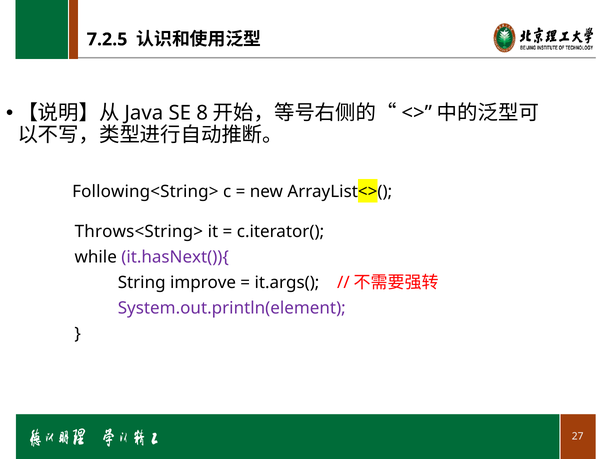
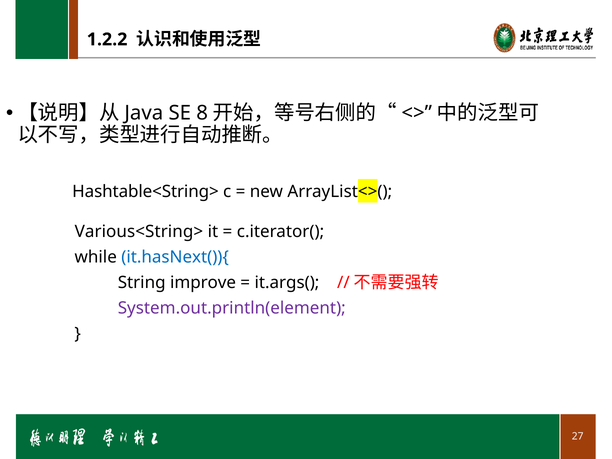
7.2.5: 7.2.5 -> 1.2.2 (107, 39)
Following<String>: Following<String> -> Hashtable<String> (145, 192)
Throws<String>: Throws<String> -> Various<String> (139, 232)
it.hasNext()){ colour: purple -> blue (175, 257)
